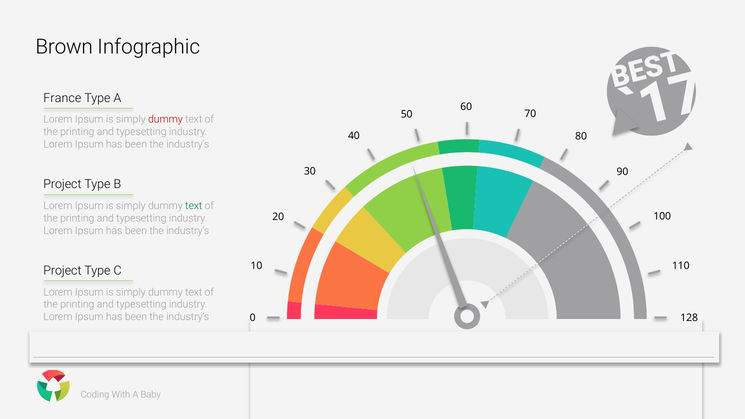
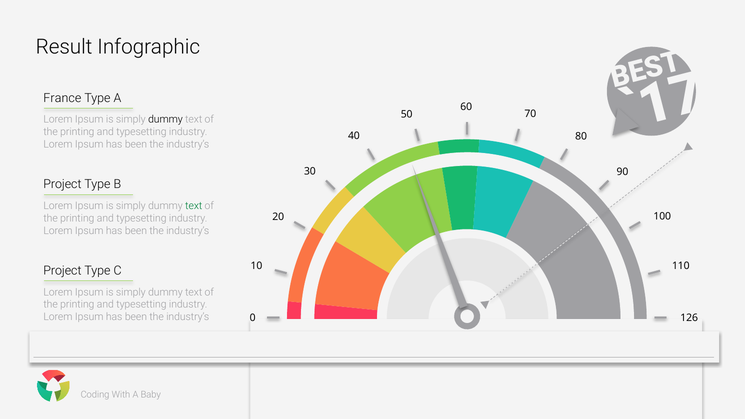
Brown: Brown -> Result (64, 47)
dummy colour: red -> black (165, 120)
128: 128 -> 126 (689, 318)
